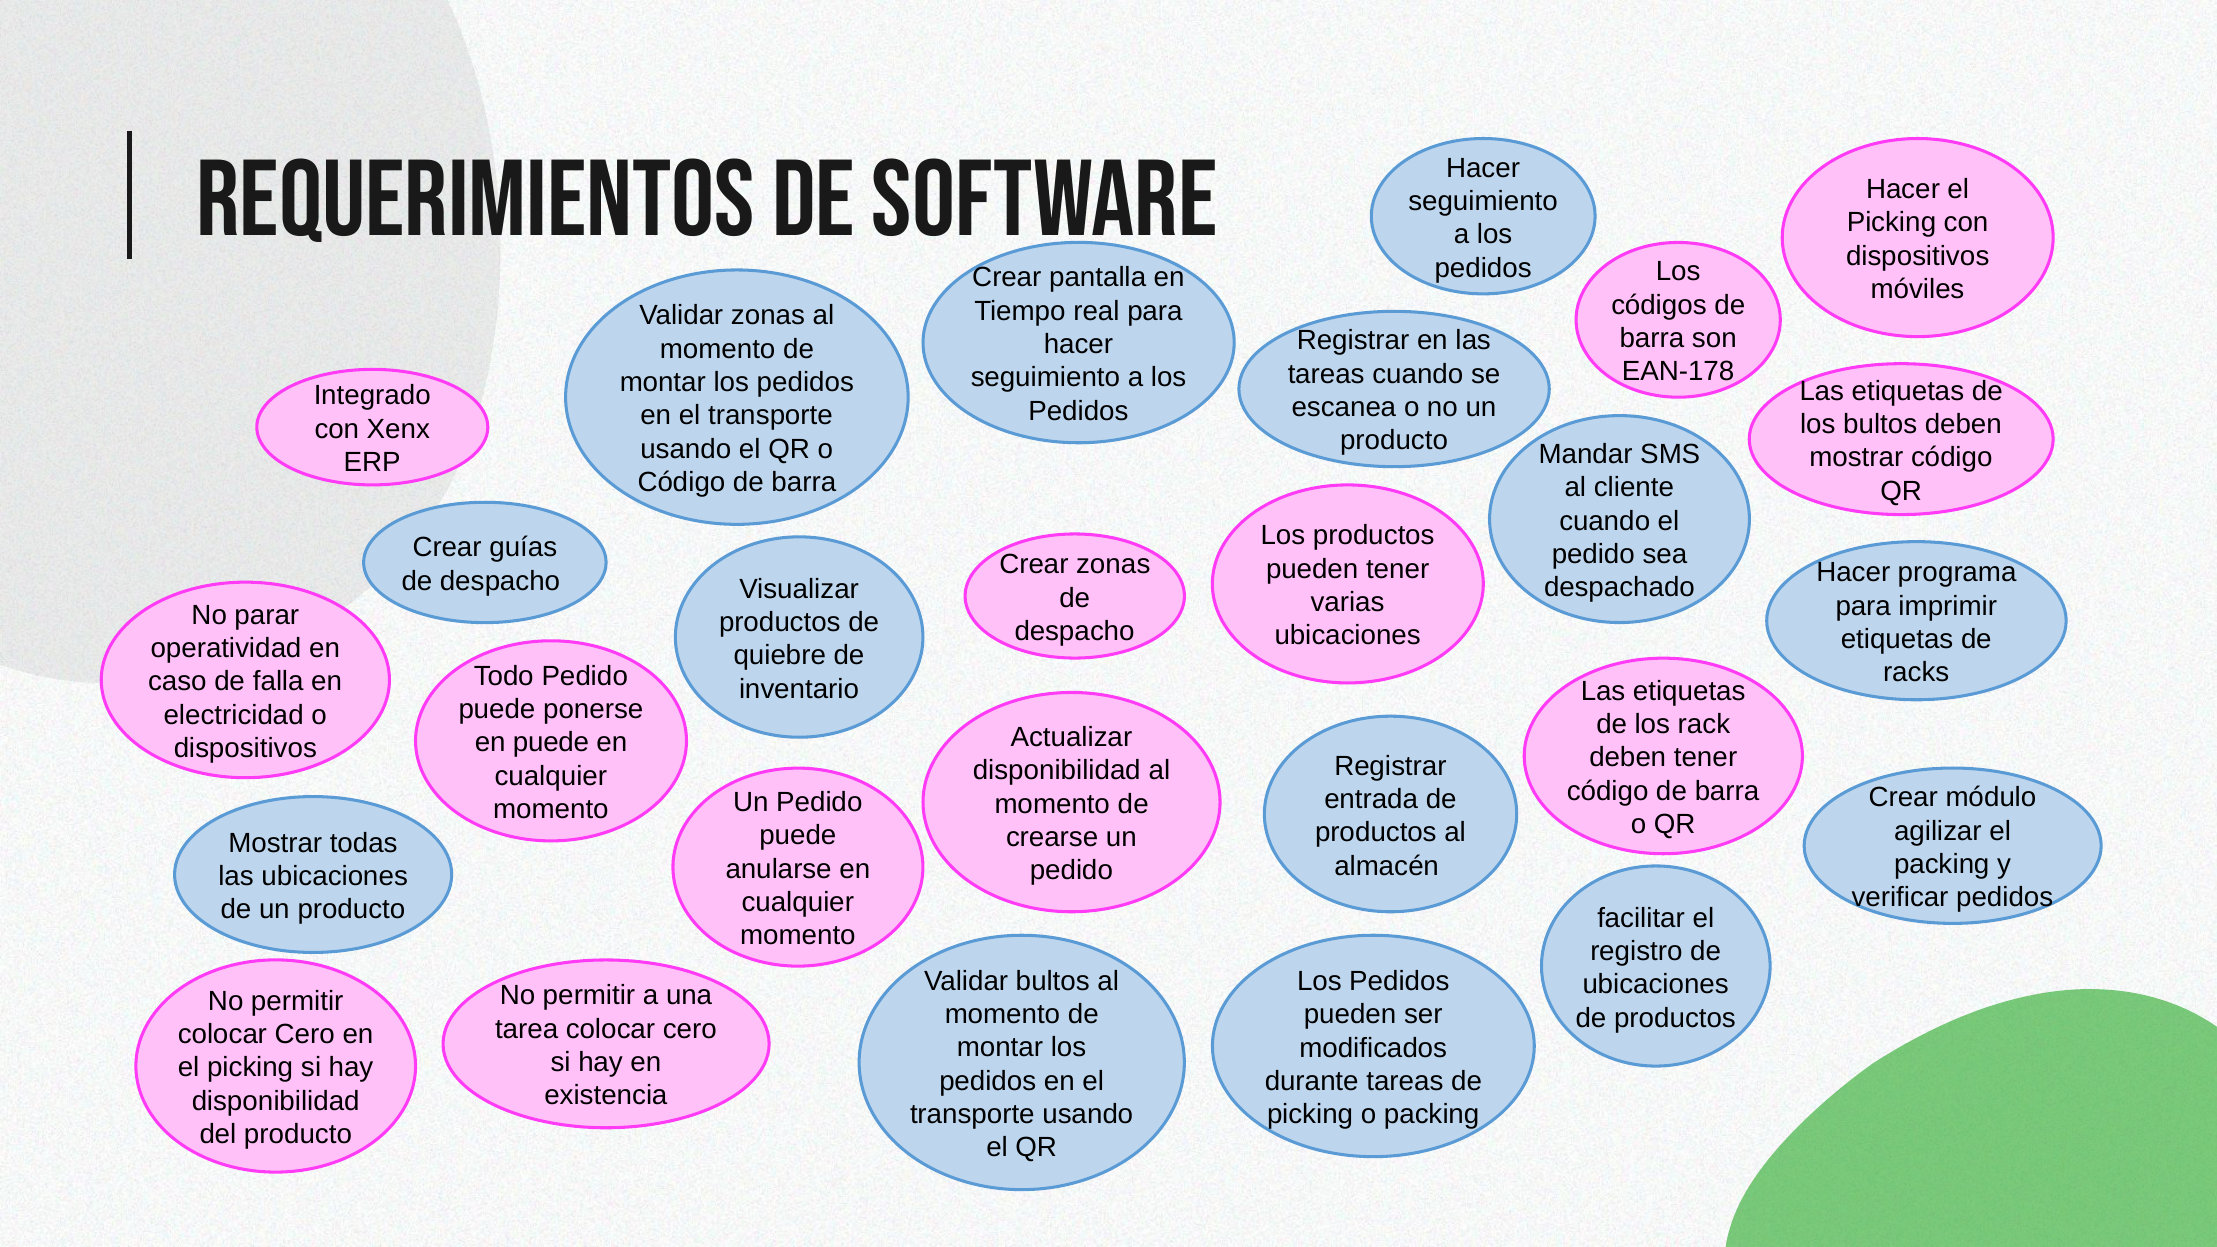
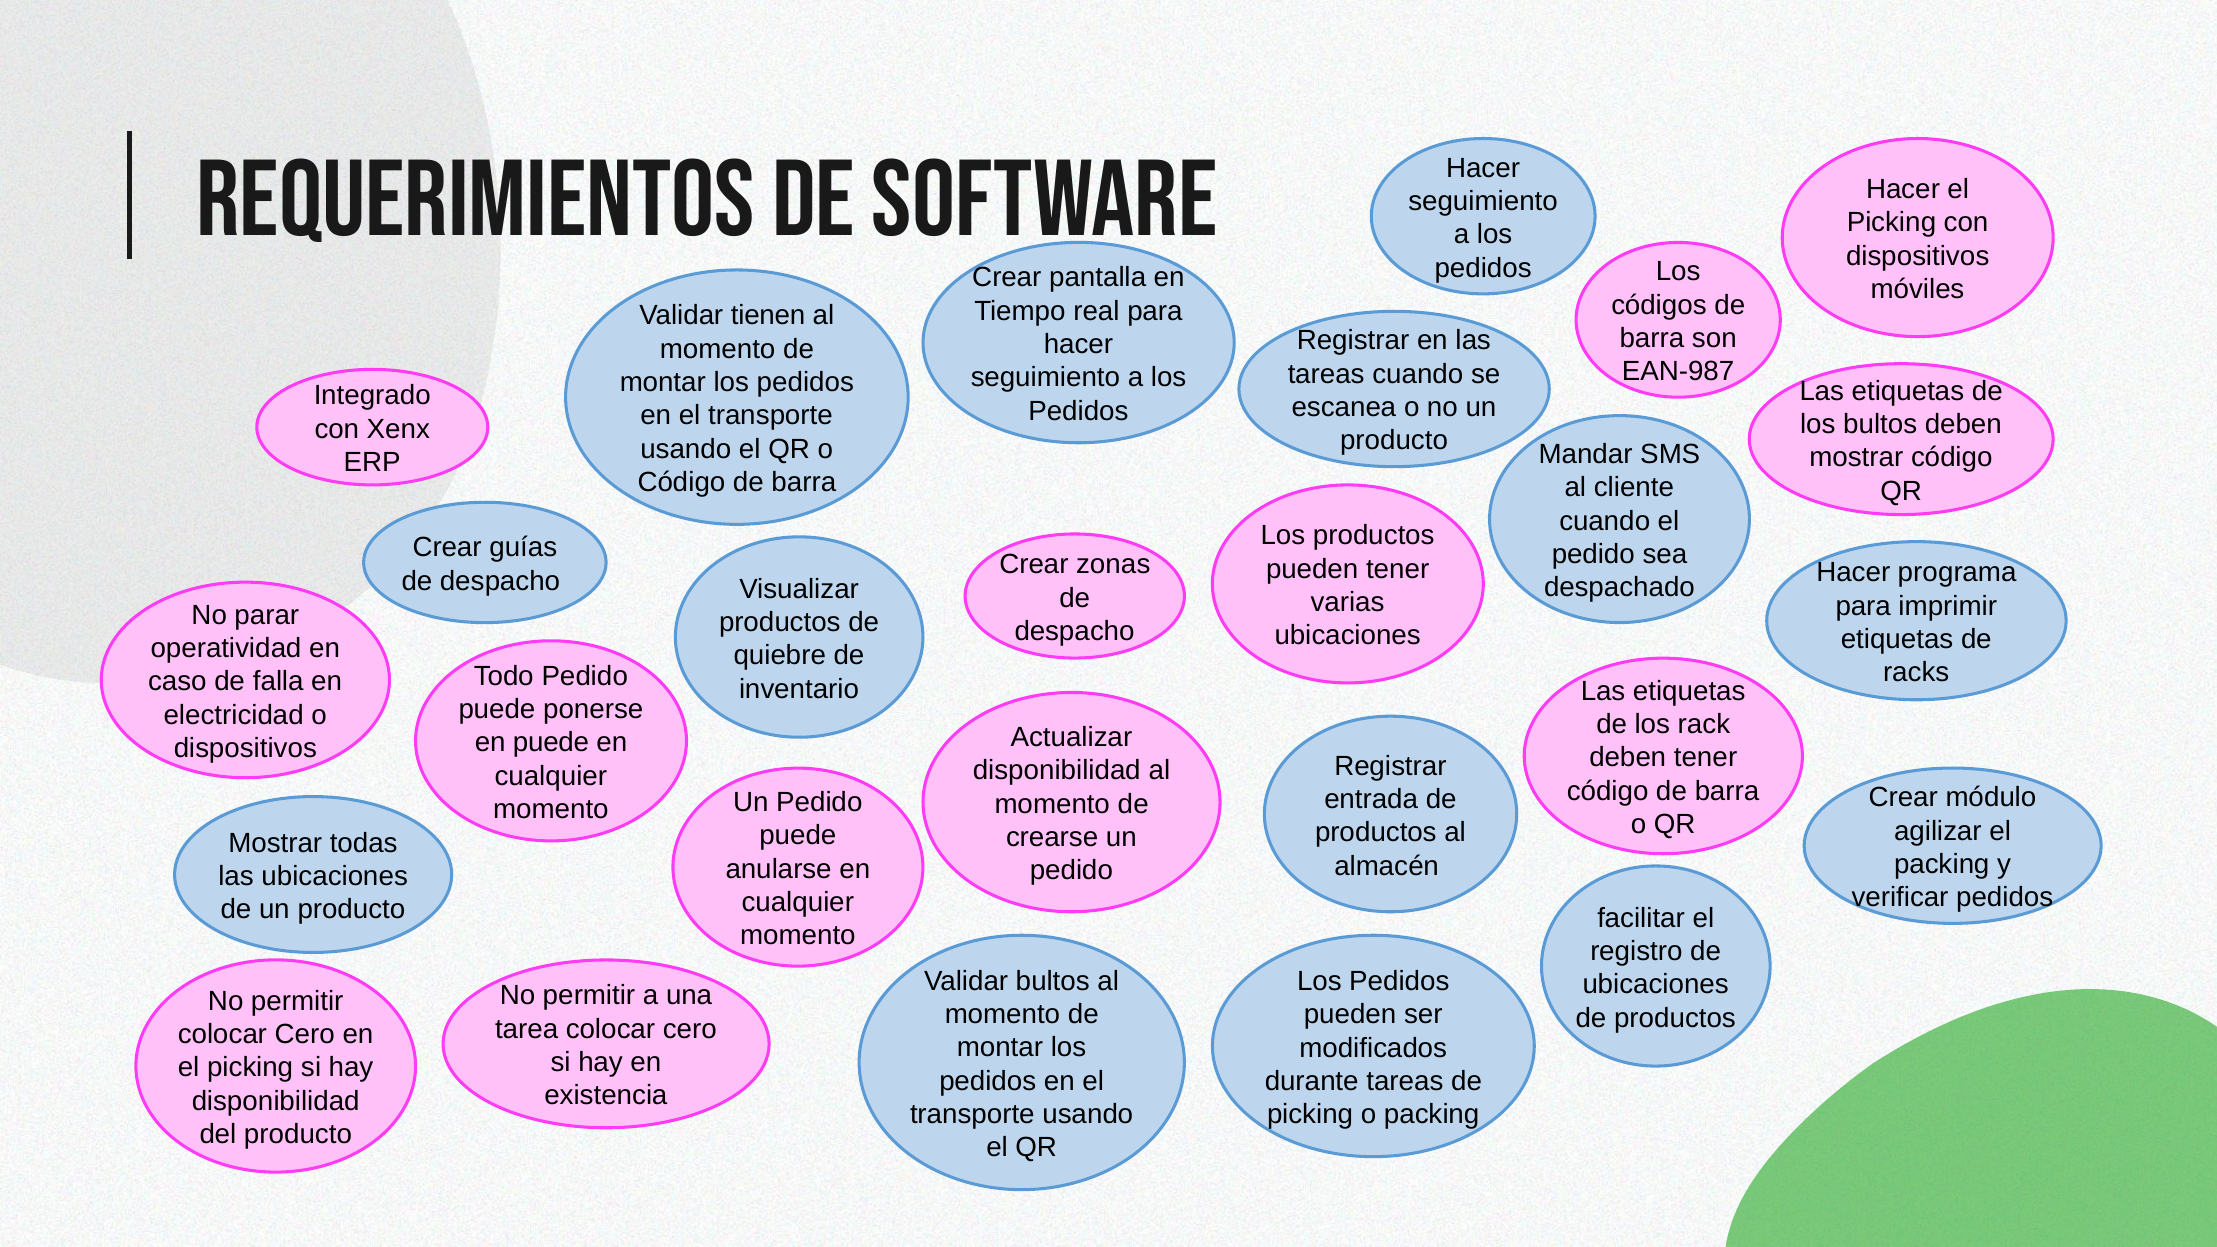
Validar zonas: zonas -> tienen (768, 316)
EAN-178: EAN-178 -> EAN-987 (1678, 372)
